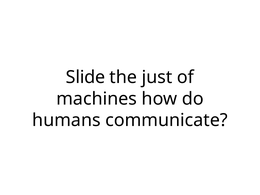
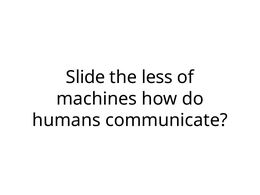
just: just -> less (157, 77)
